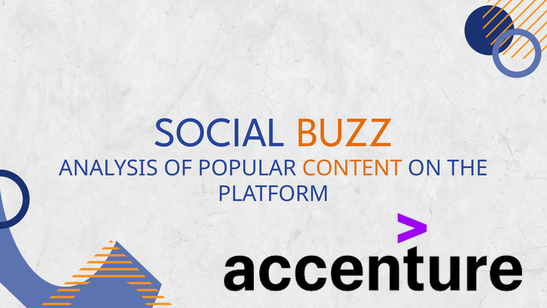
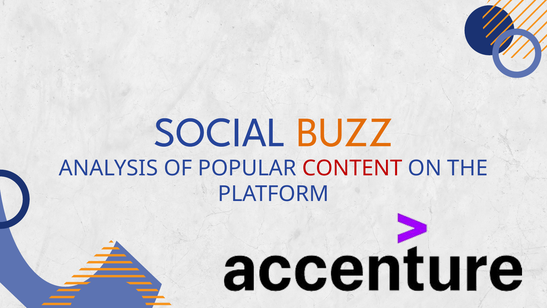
CONTENT colour: orange -> red (352, 168)
